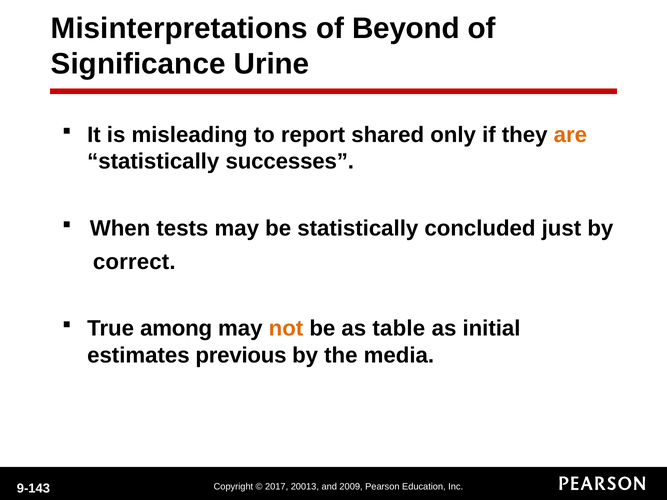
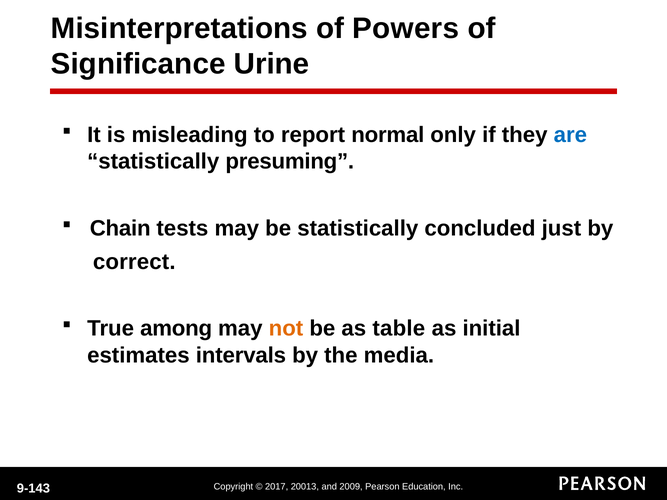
Beyond: Beyond -> Powers (406, 29)
shared: shared -> normal (388, 135)
are colour: orange -> blue (570, 135)
successes: successes -> presuming (290, 162)
When: When -> Chain (120, 229)
previous: previous -> intervals (241, 355)
